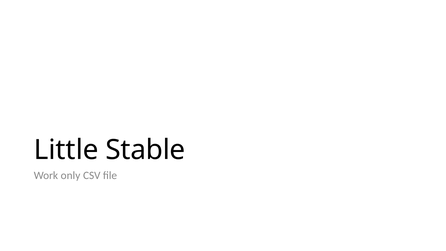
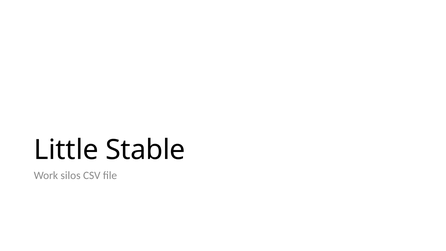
only: only -> silos (71, 176)
